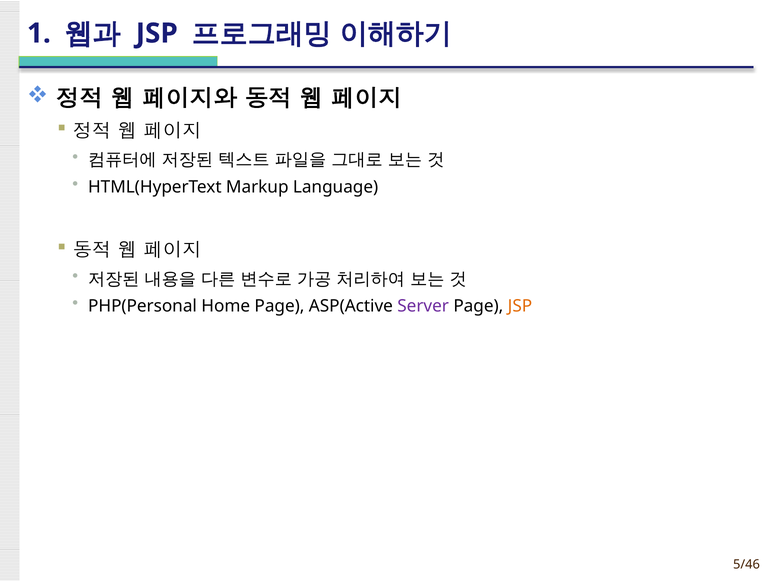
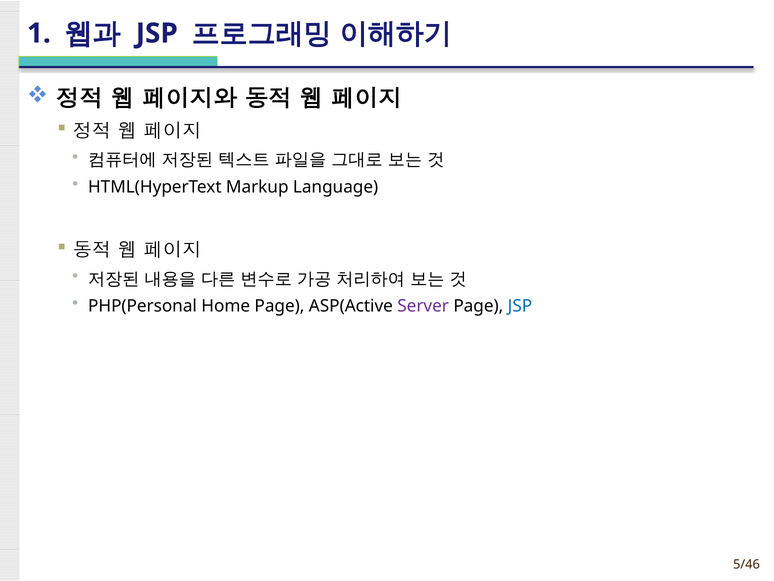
JSP colour: orange -> blue (520, 306)
